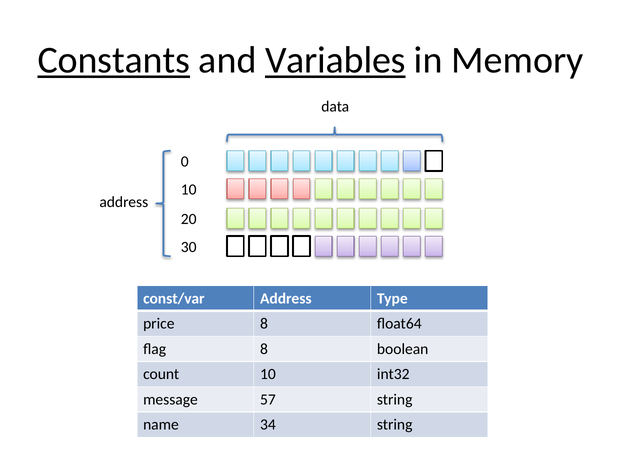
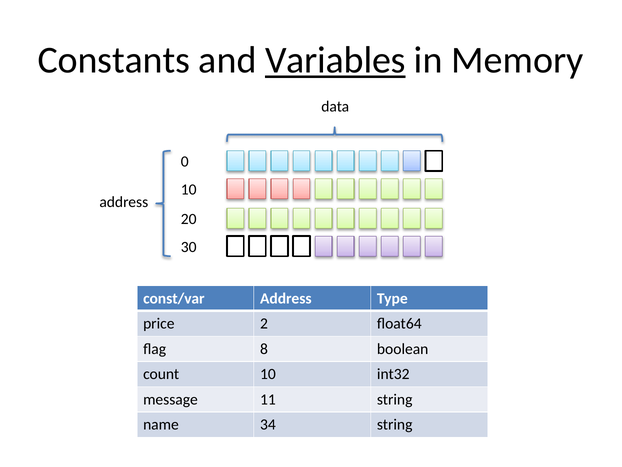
Constants underline: present -> none (114, 60)
price 8: 8 -> 2 (264, 323)
57: 57 -> 11 (268, 399)
